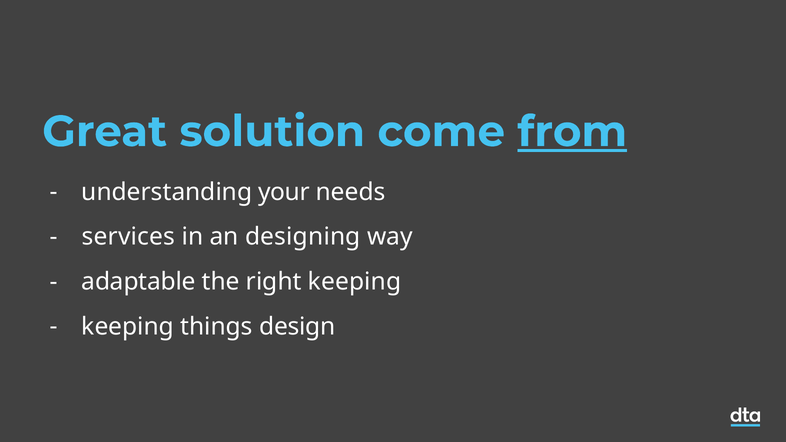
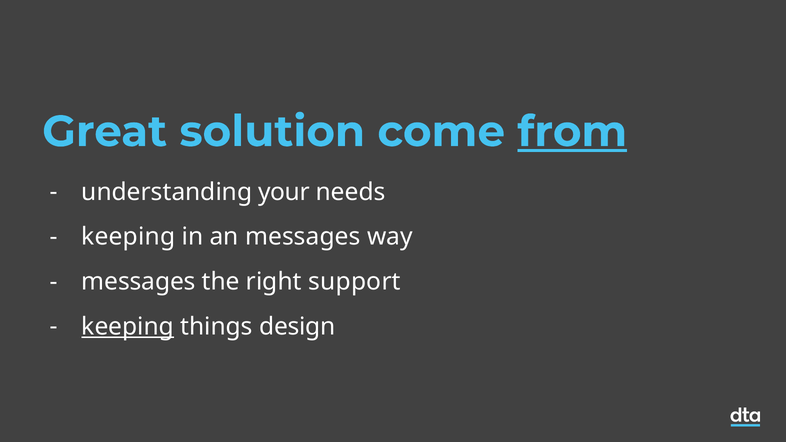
services: services -> keeping (128, 237)
an designing: designing -> messages (303, 237)
adaptable: adaptable -> messages (138, 282)
right keeping: keeping -> support (355, 282)
keeping underline: none -> present (128, 327)
